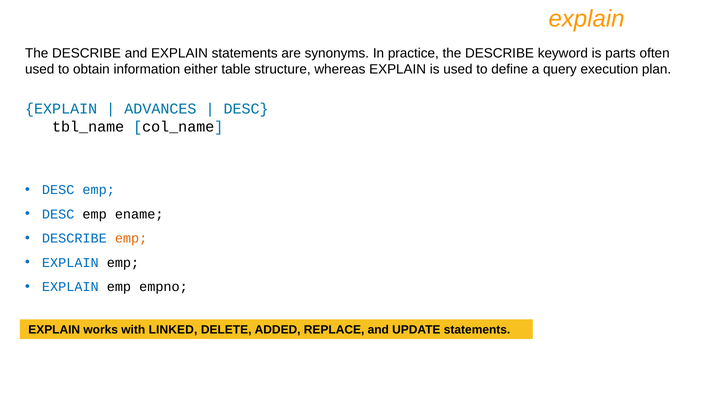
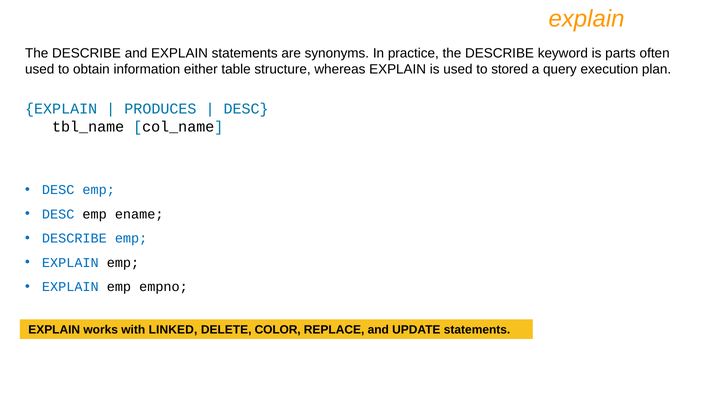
define: define -> stored (510, 69)
ADVANCES: ADVANCES -> PRODUCES (160, 109)
emp colour: orange -> blue (131, 238)
ADDED: ADDED -> COLOR (278, 330)
